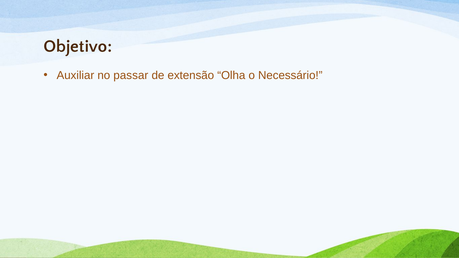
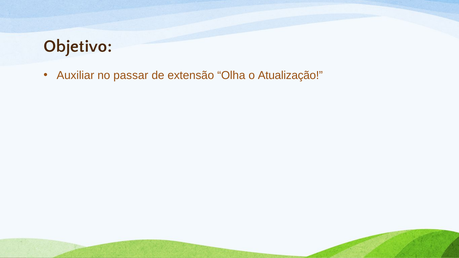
Necessário: Necessário -> Atualização (290, 75)
